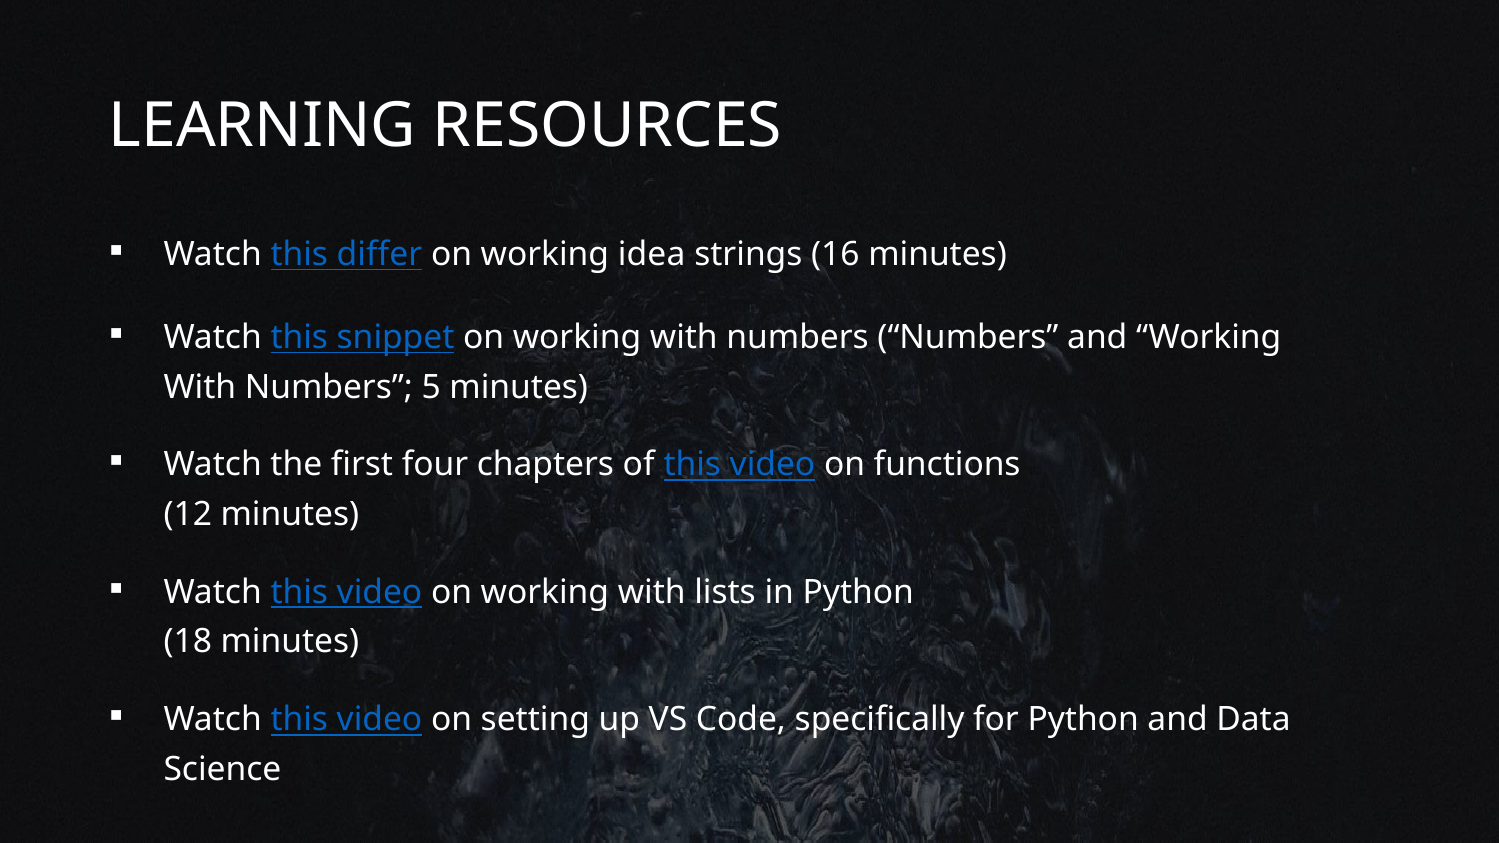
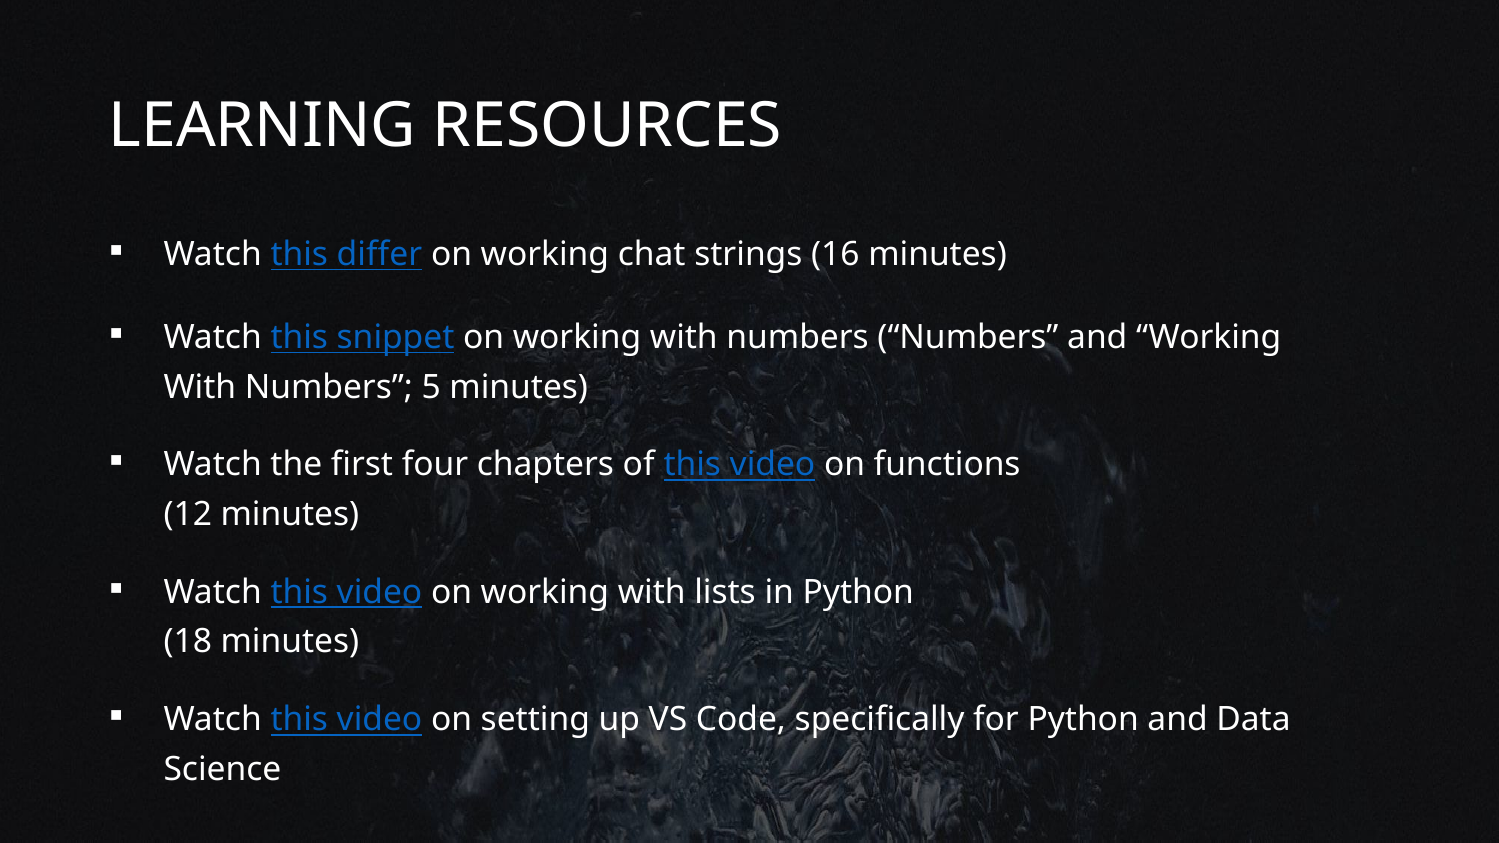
idea: idea -> chat (652, 254)
